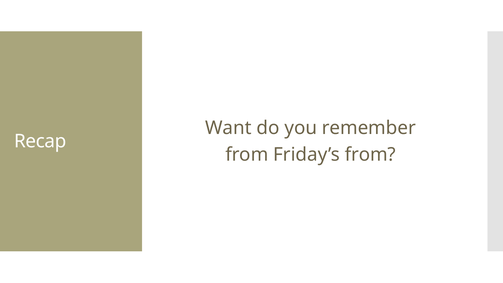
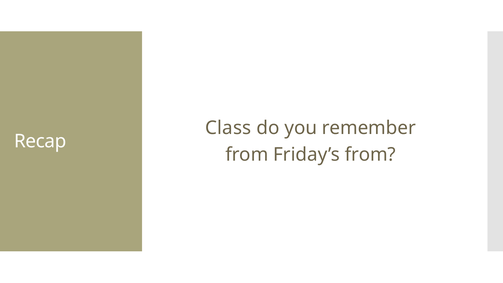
Want: Want -> Class (228, 128)
